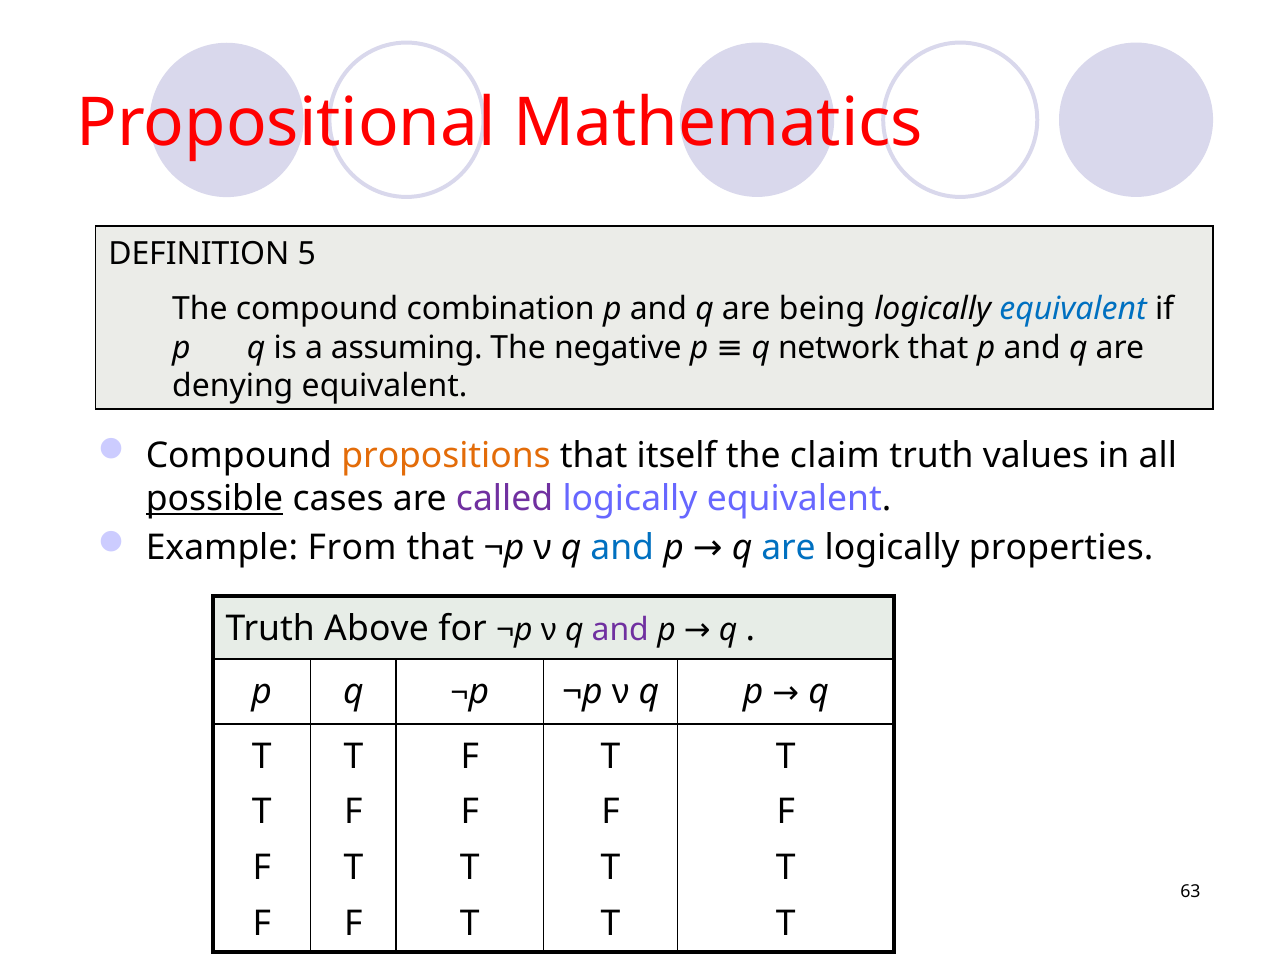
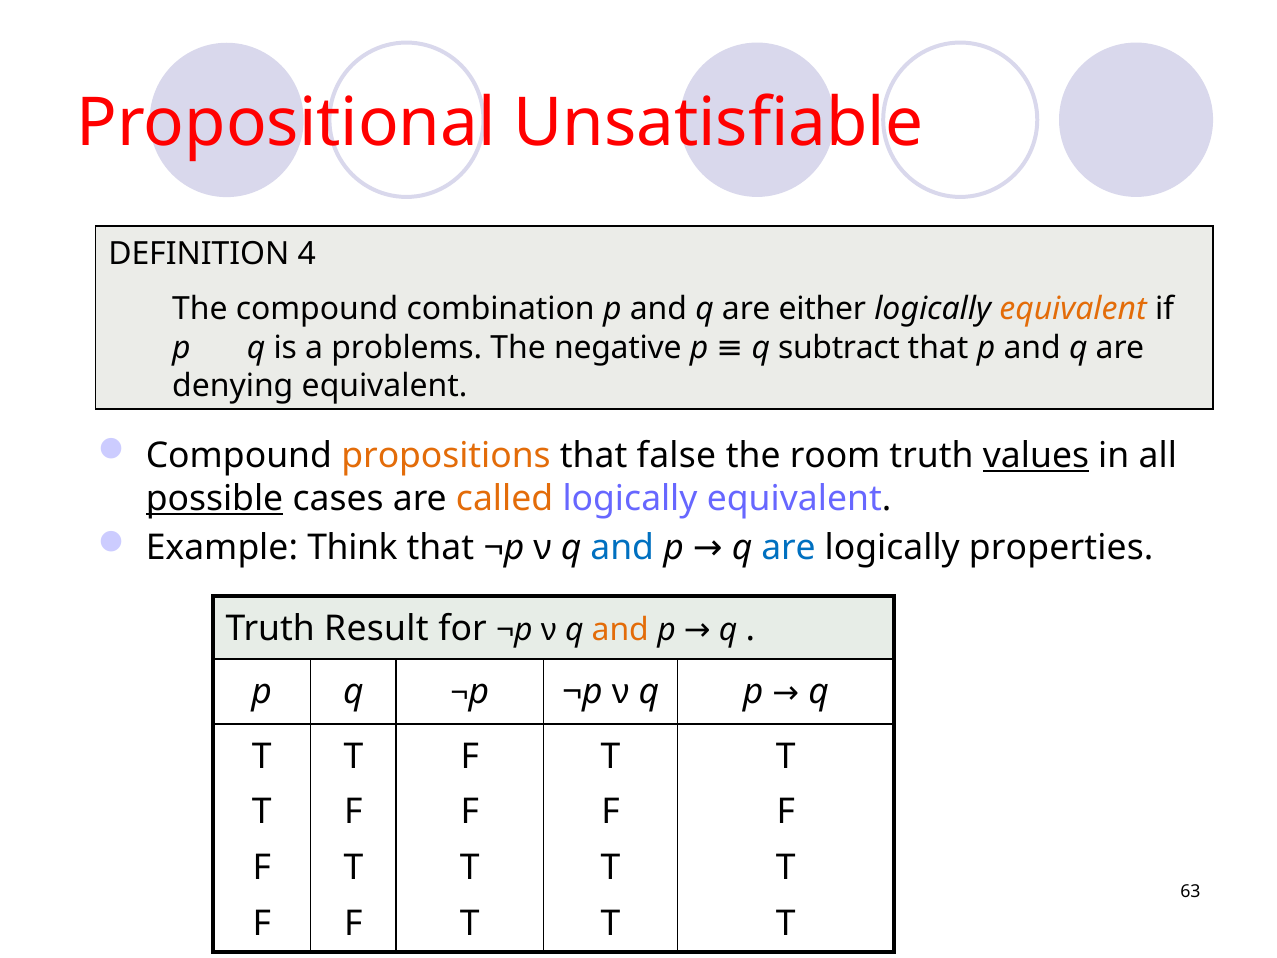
Mathematics: Mathematics -> Unsatisfiable (718, 123)
5: 5 -> 4 (307, 254)
being: being -> either (822, 309)
equivalent colour: blue -> orange (1073, 309)
assuming: assuming -> problems (407, 347)
network: network -> subtract (839, 347)
itself: itself -> false (676, 456)
claim: claim -> room (835, 456)
values underline: none -> present (1036, 456)
called colour: purple -> orange (505, 498)
From: From -> Think (352, 548)
Above: Above -> Result (376, 629)
and colour: purple -> orange (620, 630)
